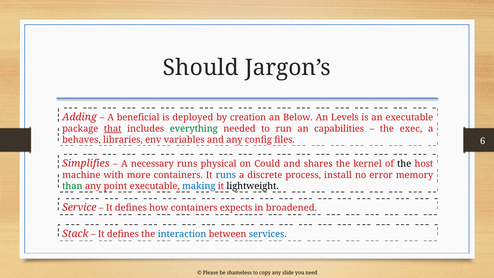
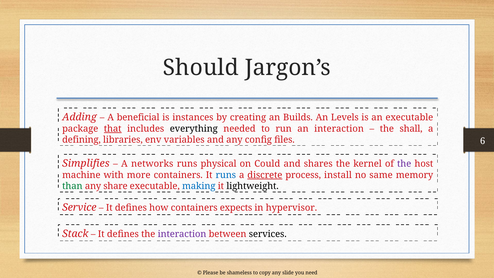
deployed: deployed -> instances (193, 117)
creation: creation -> creating (248, 117)
Below: Below -> Builds (298, 117)
everything colour: green -> black (194, 129)
an capabilities: capabilities -> interaction (339, 129)
exec: exec -> shall (411, 129)
behaves: behaves -> defining (81, 140)
necessary: necessary -> networks (152, 164)
the colour: black -> purple (404, 164)
discrete underline: none -> present (265, 175)
error: error -> same (381, 175)
point: point -> share (116, 186)
broadened: broadened -> hypervisor (291, 208)
interaction colour: blue -> purple (182, 234)
services colour: blue -> black (268, 234)
